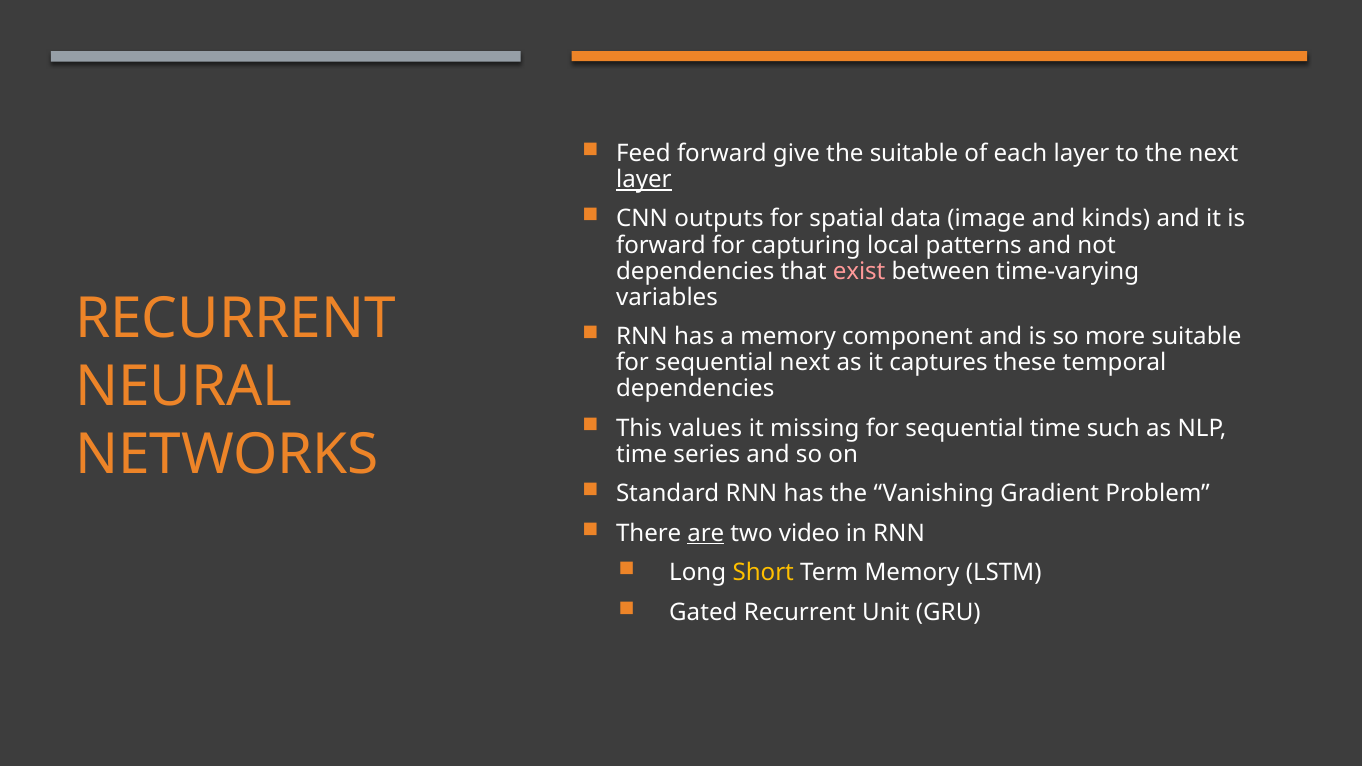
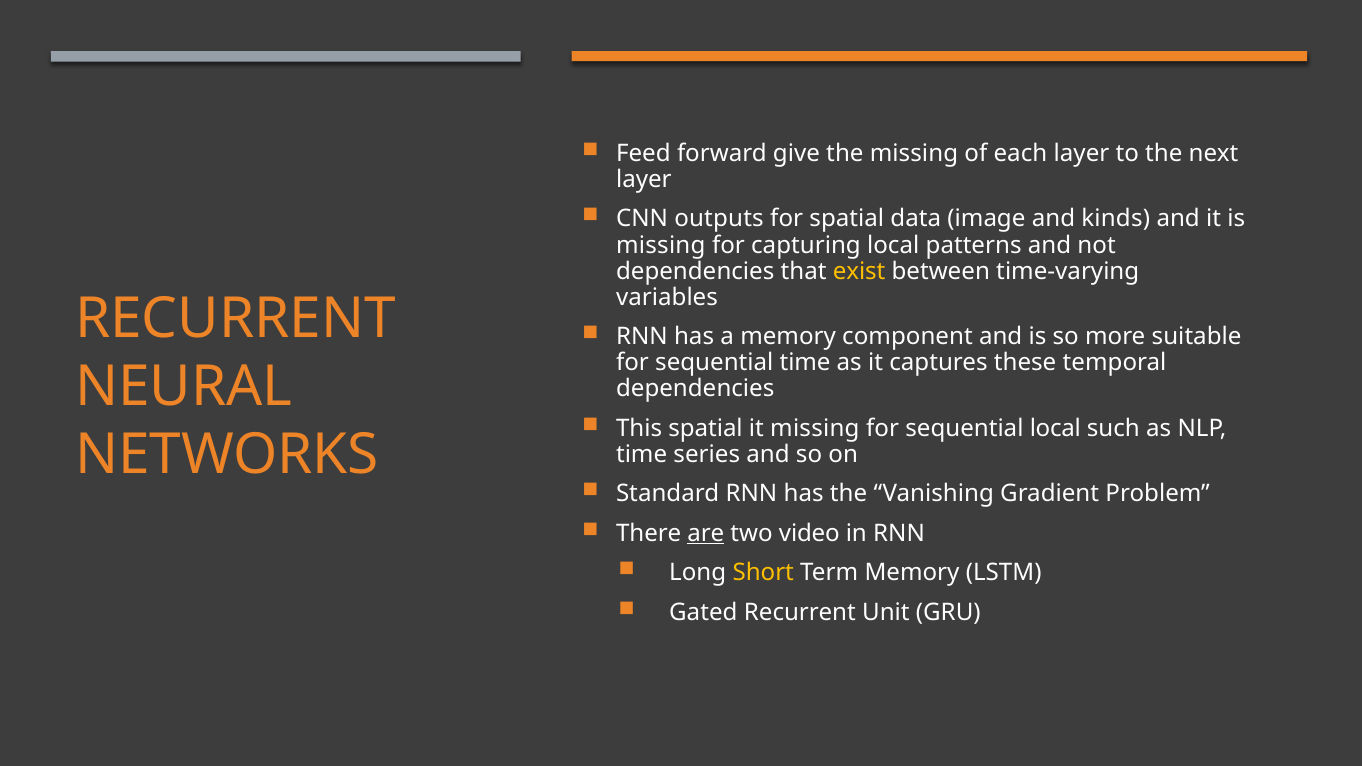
the suitable: suitable -> missing (914, 153)
layer underline: present -> none (644, 180)
forward: forward -> missing (661, 245)
exist colour: pink -> yellow (859, 271)
sequential next: next -> time (805, 363)
This values: values -> spatial (706, 428)
sequential time: time -> local (1055, 428)
